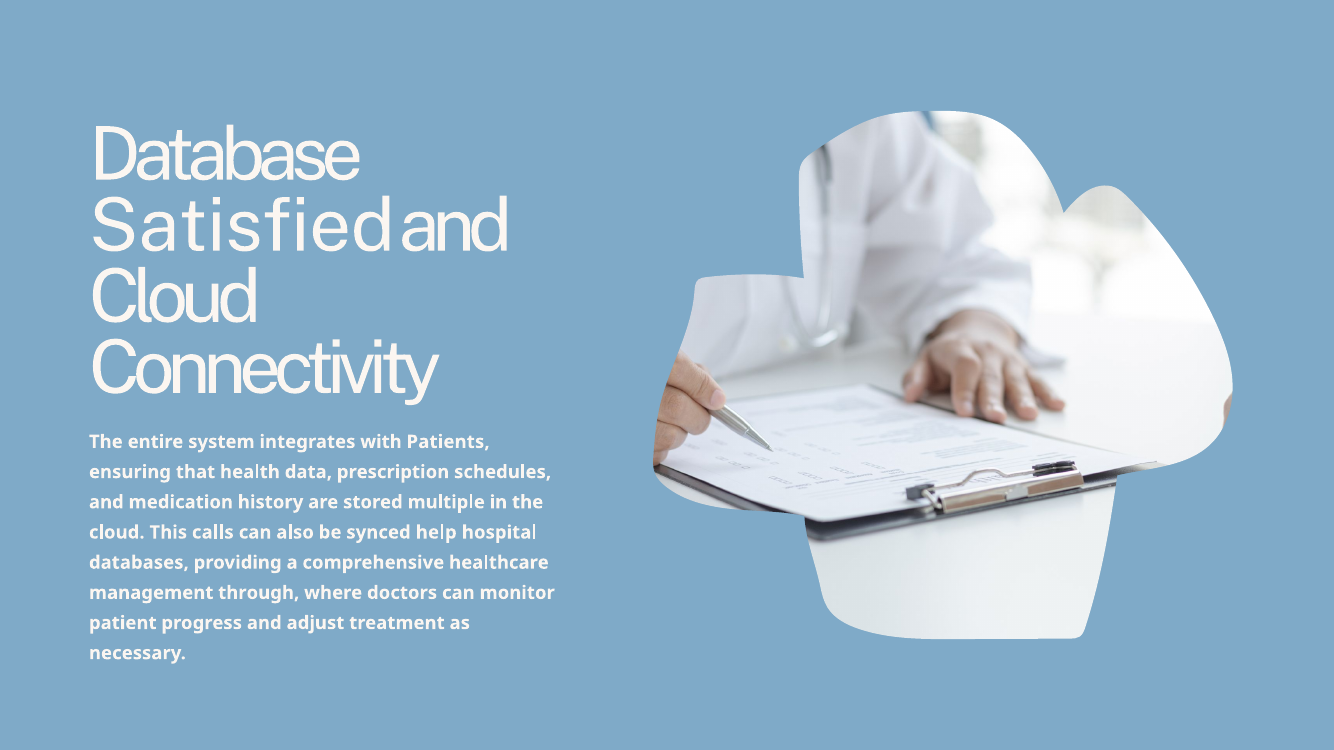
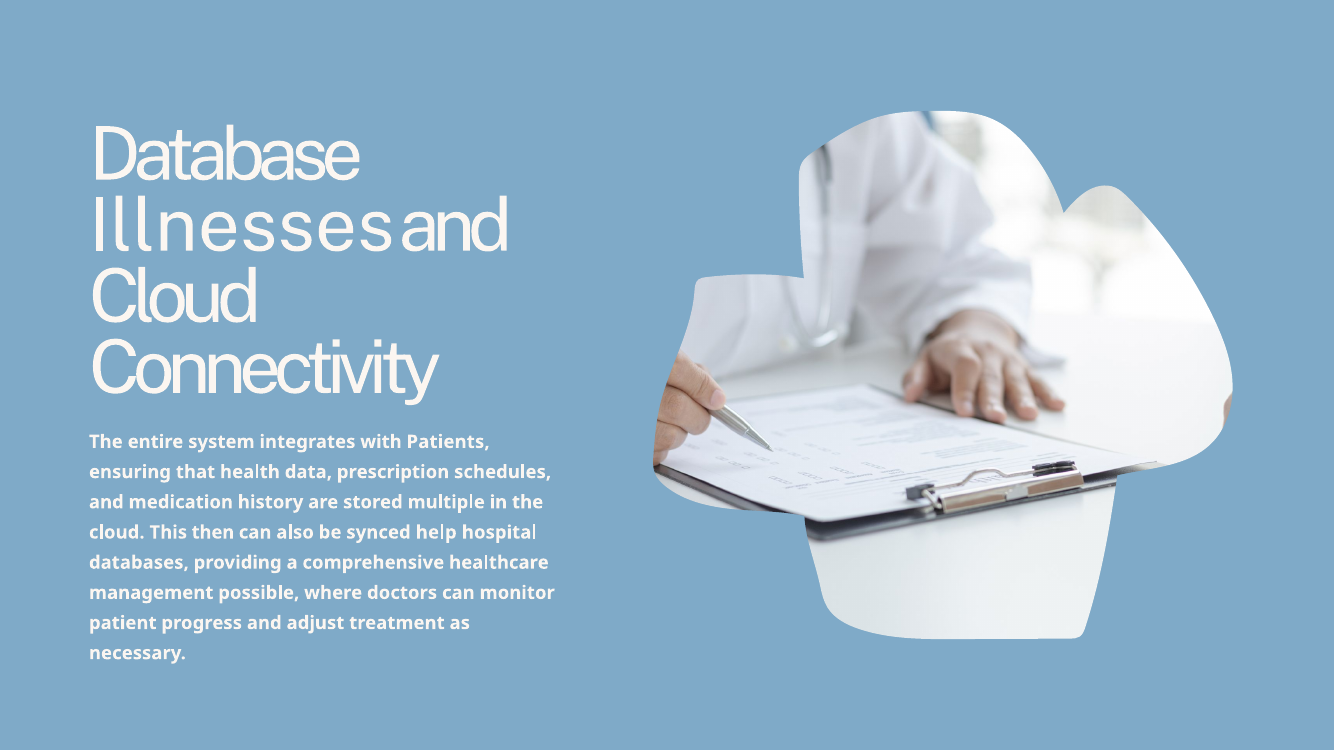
Satisfied: Satisfied -> Illnesses (242, 226)
calls: calls -> then (213, 533)
through: through -> possible (259, 593)
